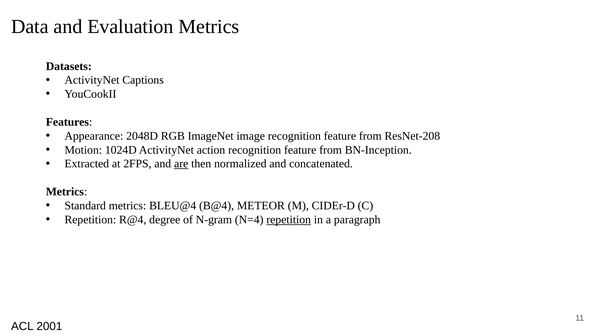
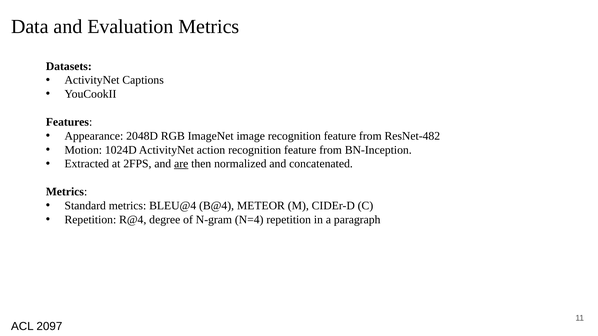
ResNet-208: ResNet-208 -> ResNet-482 (412, 136)
repetition underline: present -> none (289, 220)
2001: 2001 -> 2097 (49, 327)
